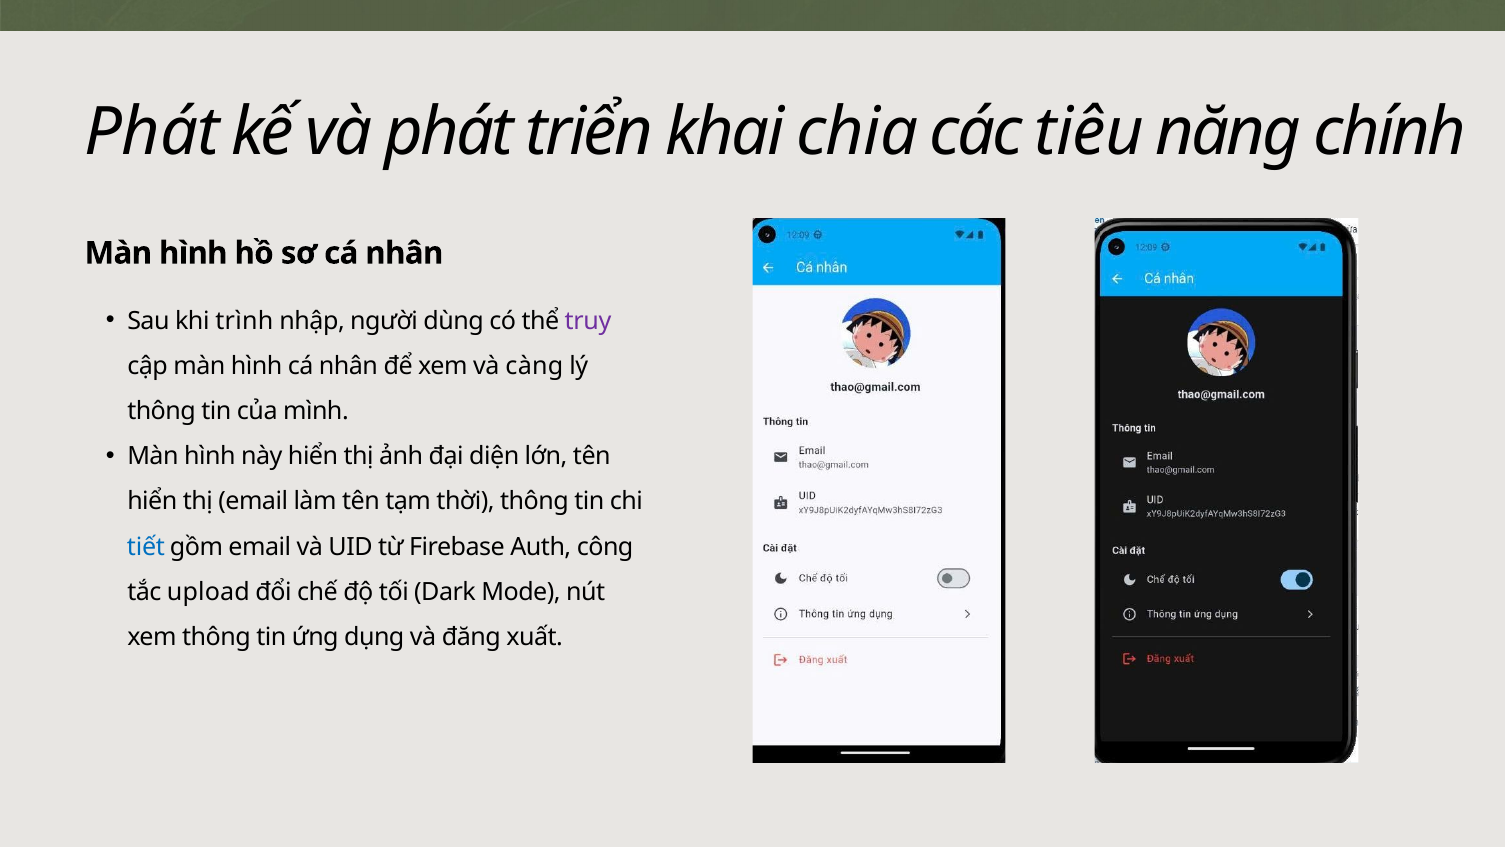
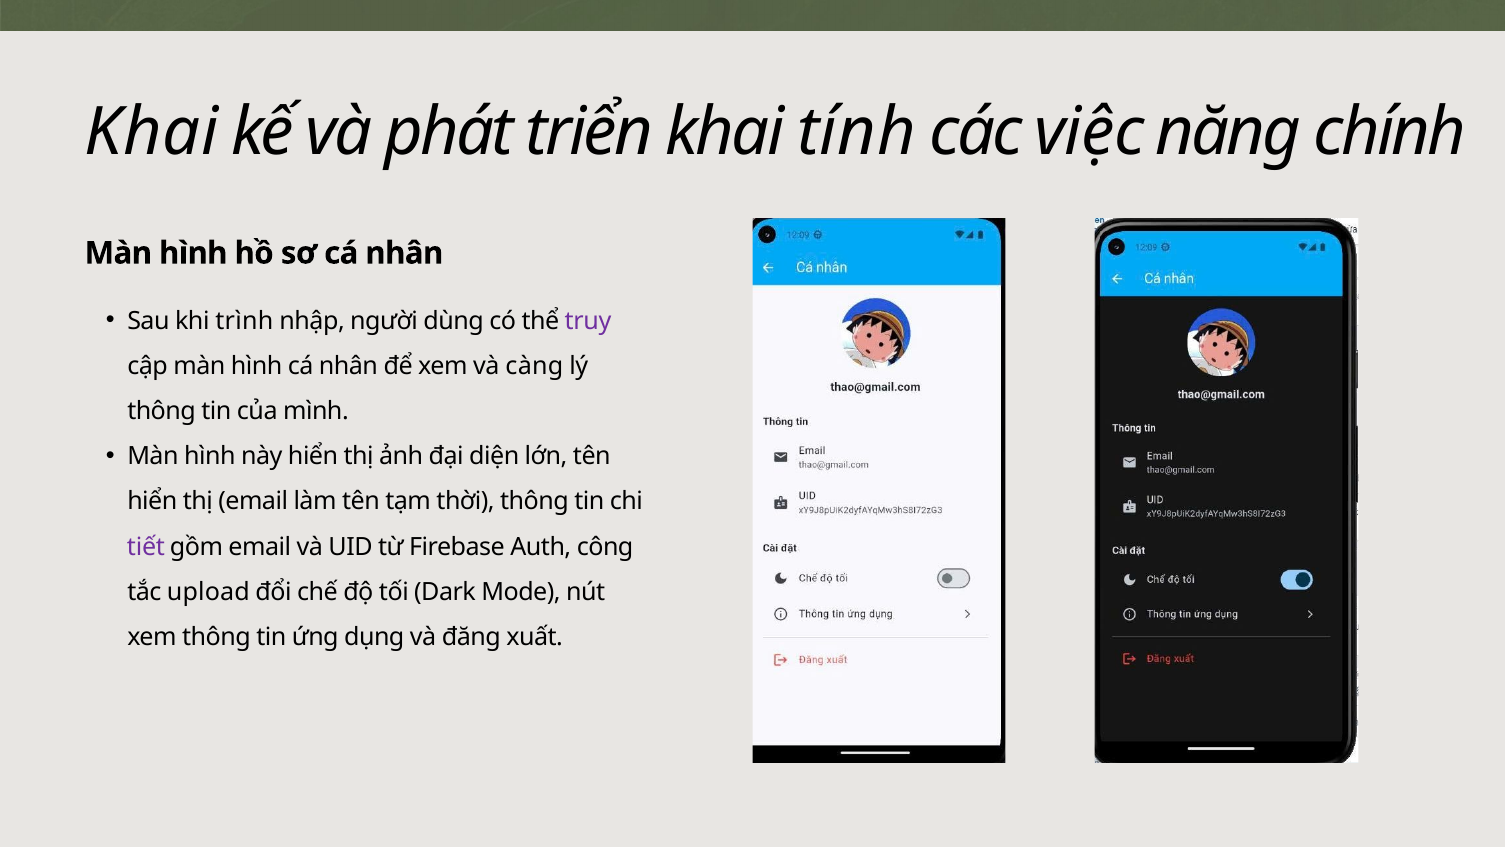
Phát: Phát -> Khai (152, 133)
chia: chia -> tính (857, 133)
tiêu: tiêu -> việc (1090, 133)
tiết colour: blue -> purple (146, 546)
